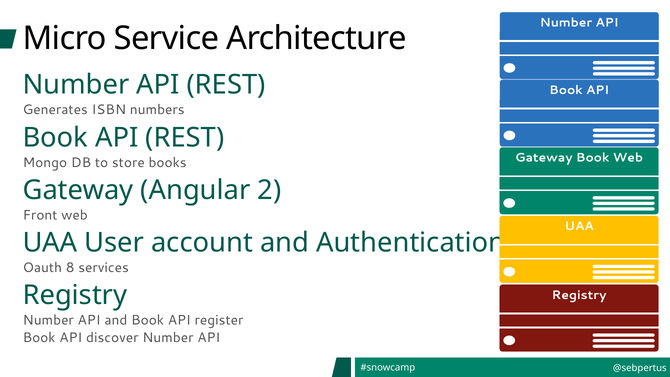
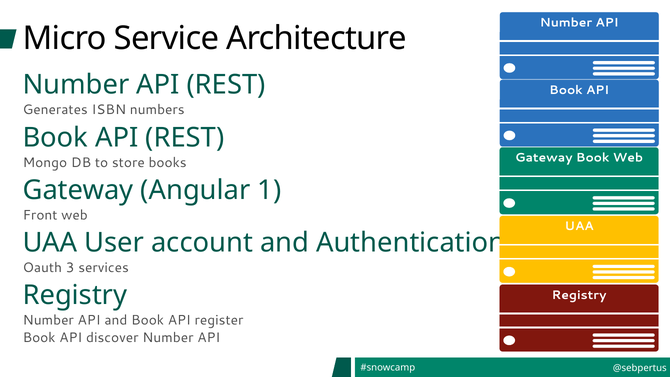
2: 2 -> 1 (269, 190)
8: 8 -> 3 (70, 267)
